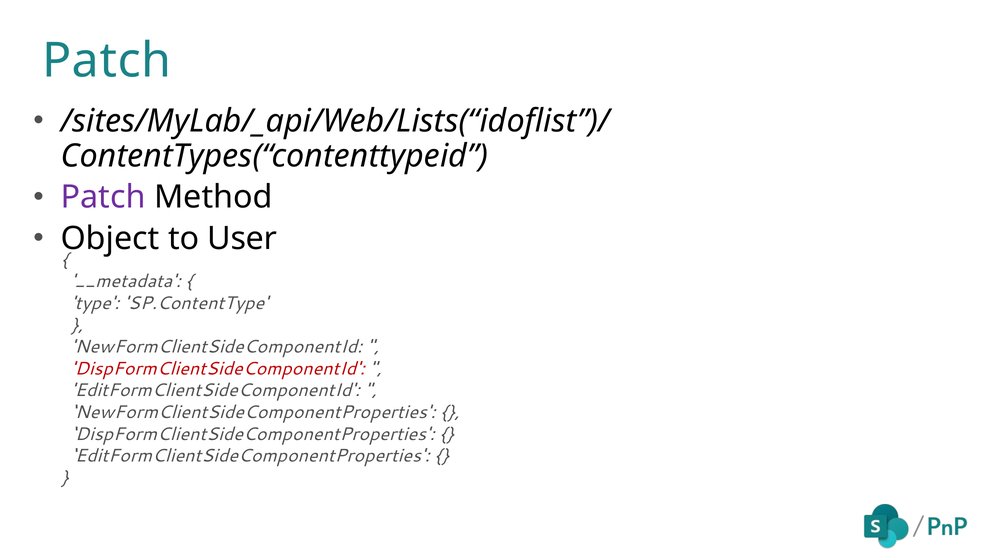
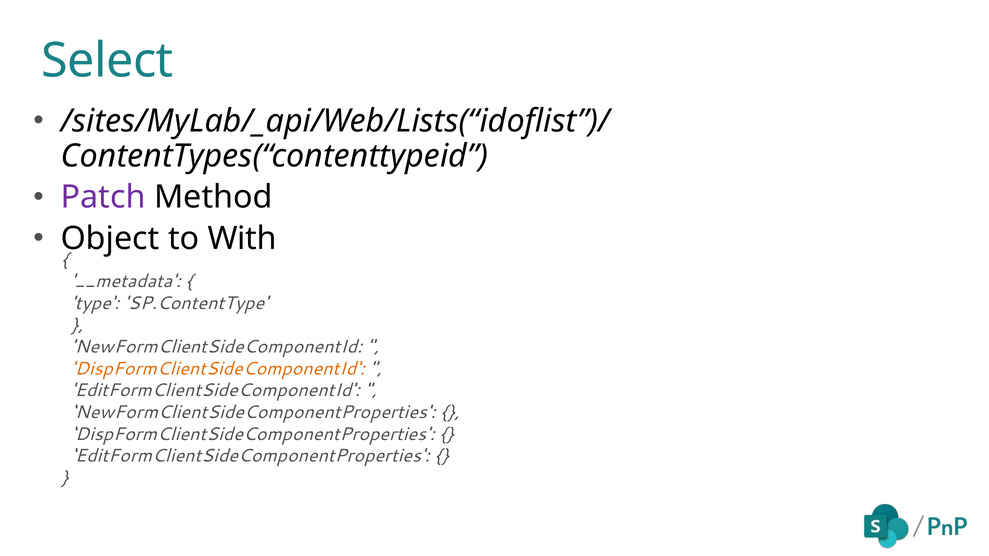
Patch: Patch -> Select (107, 61)
User: User -> With (242, 239)
DispFormClientSideComponentId colour: red -> orange (218, 369)
